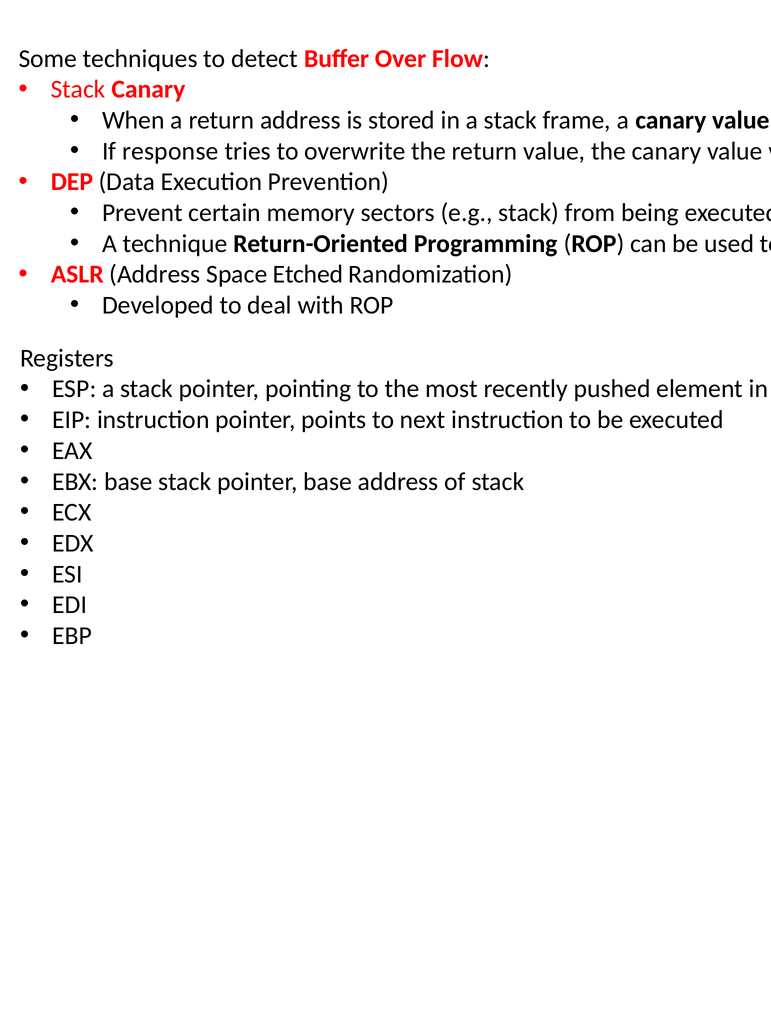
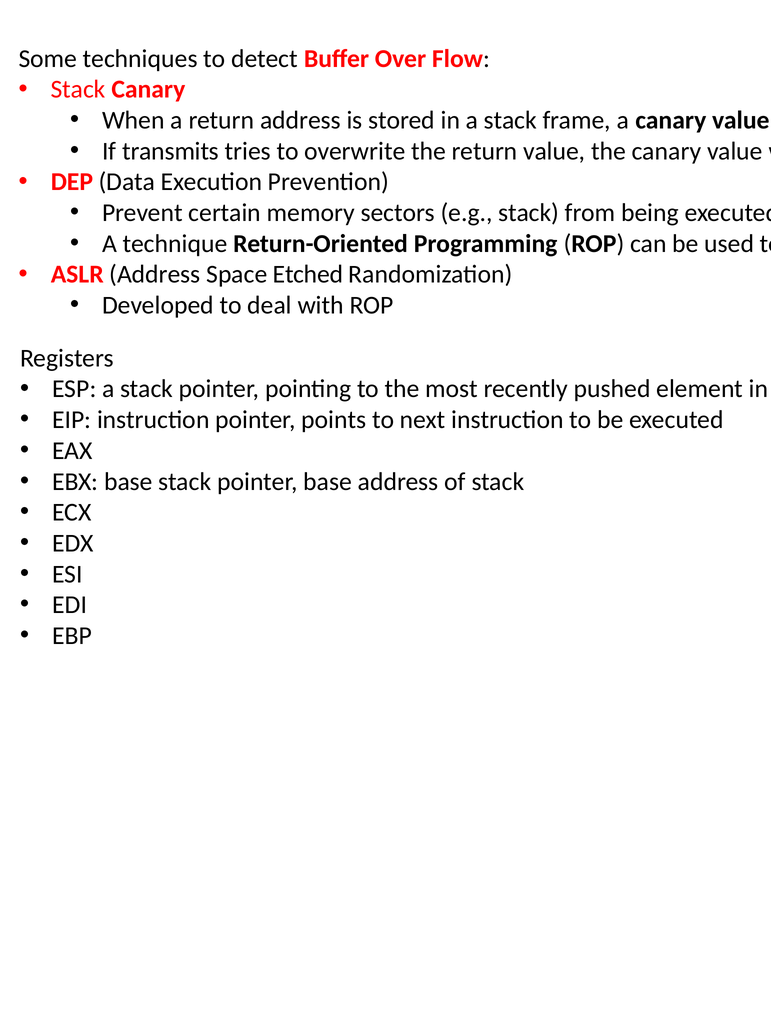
response: response -> transmits (171, 151)
